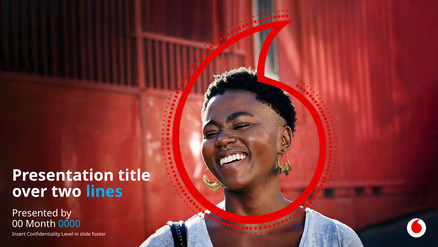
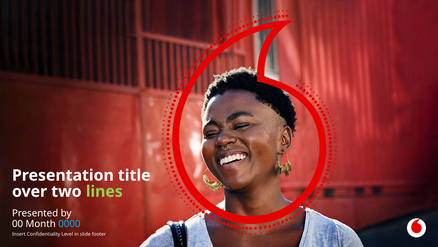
lines colour: light blue -> light green (104, 191)
